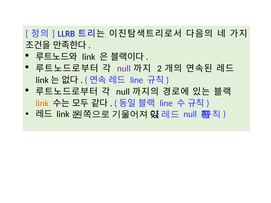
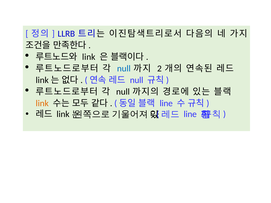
null colour: purple -> blue (124, 69)
line: line -> null (137, 80)
null: null -> line (190, 114)
